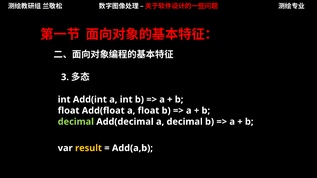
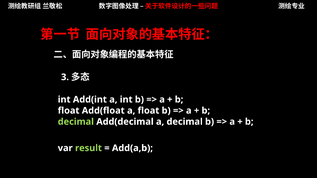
result colour: yellow -> light green (88, 148)
